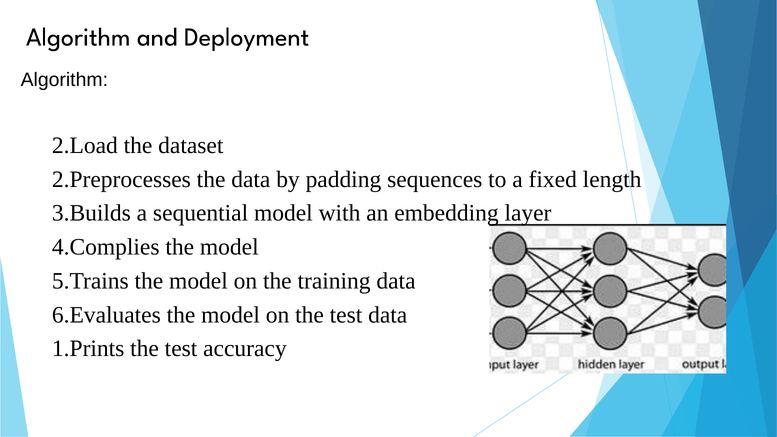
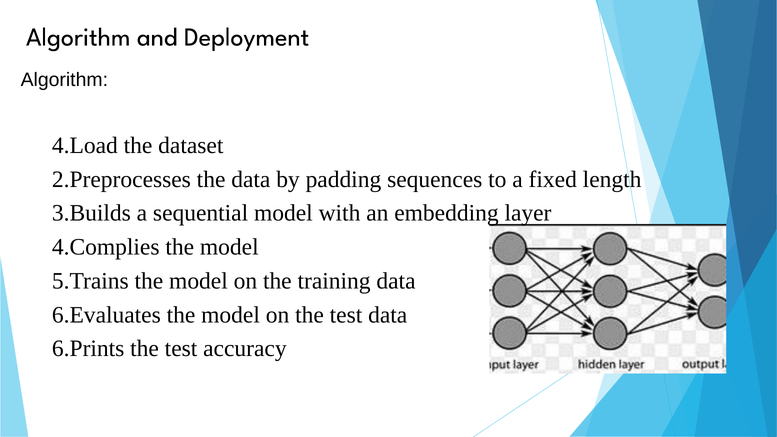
2.Load: 2.Load -> 4.Load (85, 145)
1.Prints: 1.Prints -> 6.Prints (88, 349)
